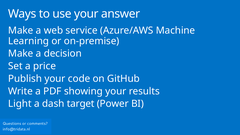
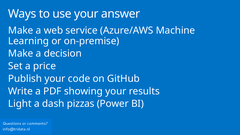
target: target -> pizzas (81, 104)
